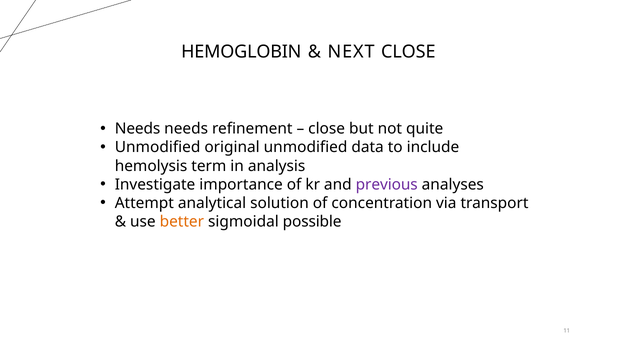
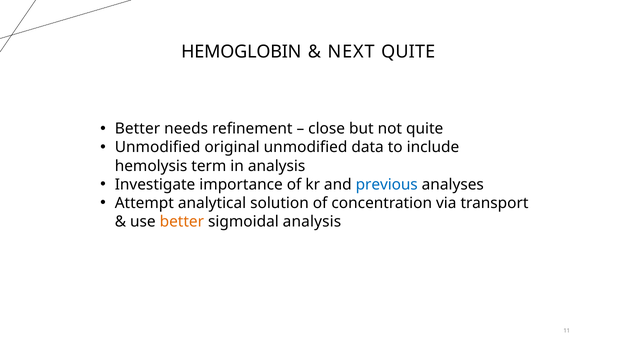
NEXT CLOSE: CLOSE -> QUITE (408, 52)
Needs: Needs -> Better (137, 129)
previous colour: purple -> blue (387, 184)
sigmoidal possible: possible -> analysis (312, 221)
